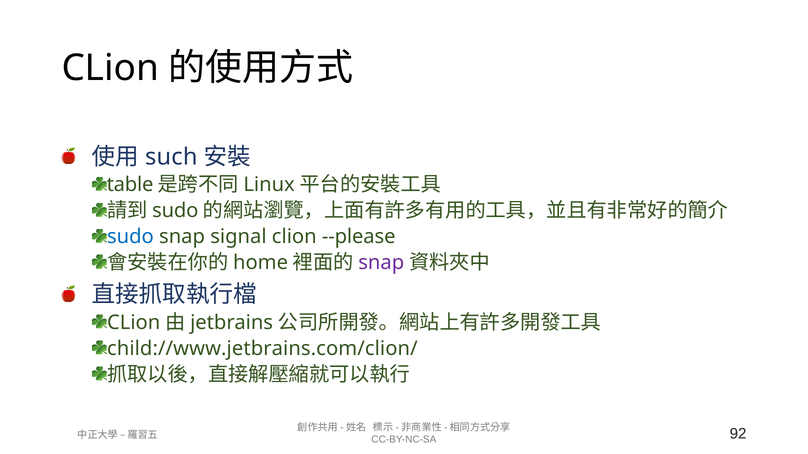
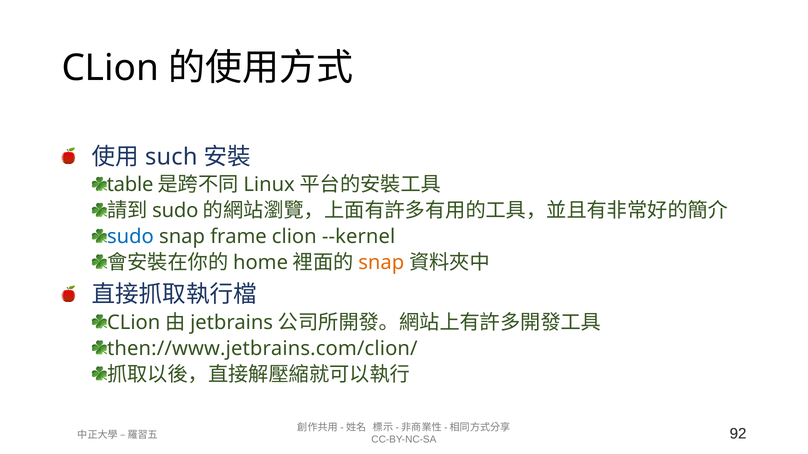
signal: signal -> frame (239, 237)
--please: --please -> --kernel (359, 237)
snap colour: purple -> orange (381, 263)
child://www.jetbrains.com/clion/: child://www.jetbrains.com/clion/ -> then://www.jetbrains.com/clion/ (262, 349)
